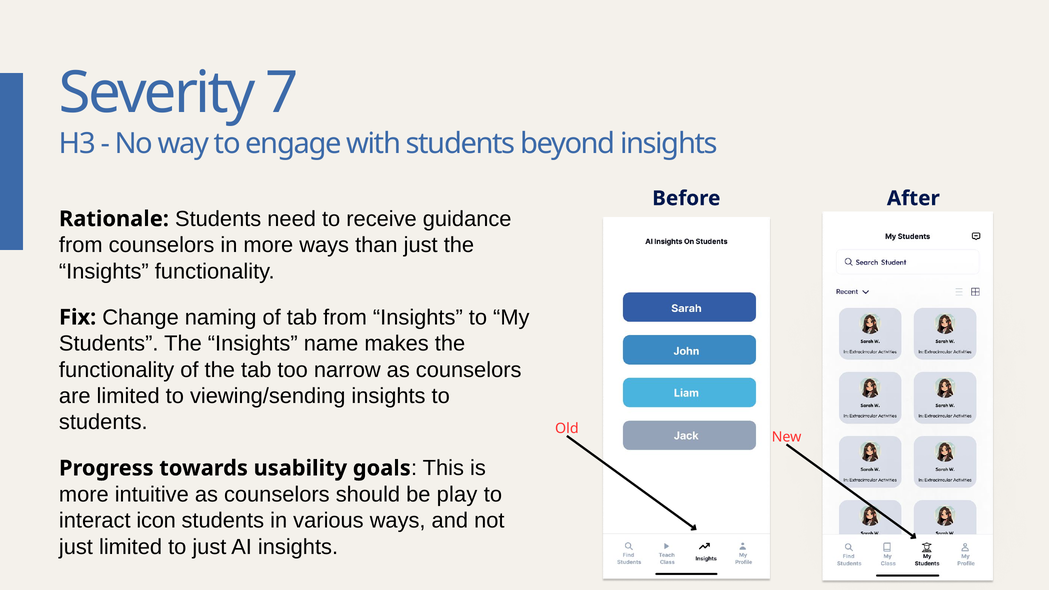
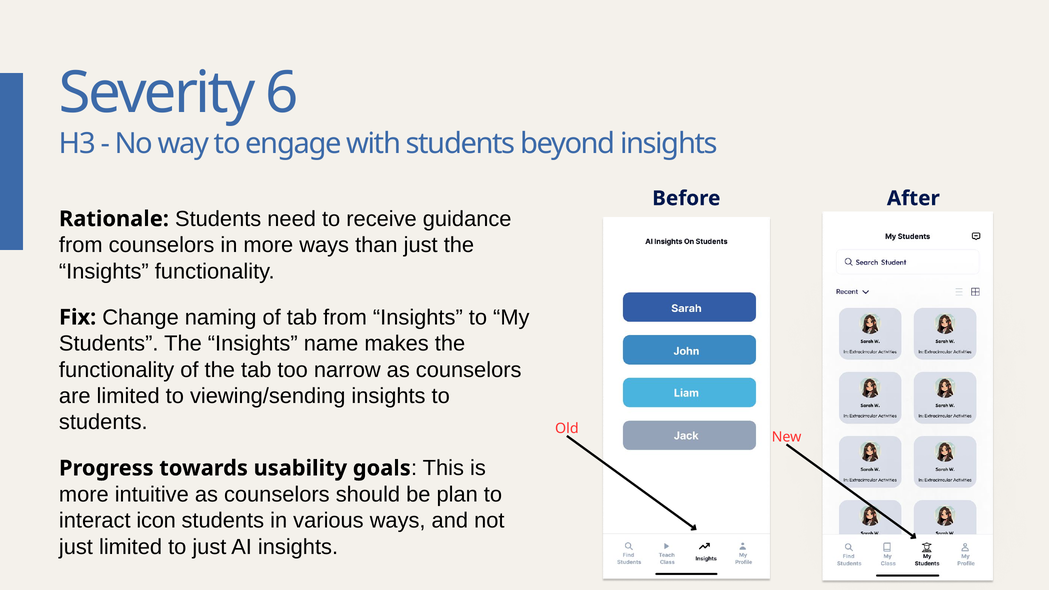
7: 7 -> 6 (282, 93)
play: play -> plan (457, 494)
